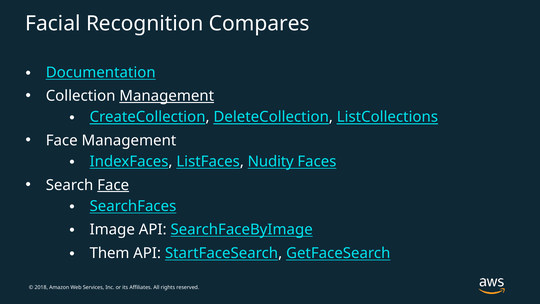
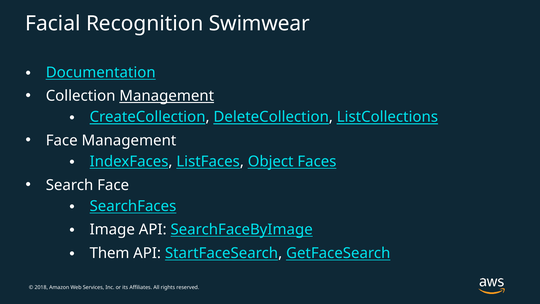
Compares: Compares -> Swimwear (259, 24)
Nudity: Nudity -> Object (271, 161)
Face underline: present -> none (113, 185)
